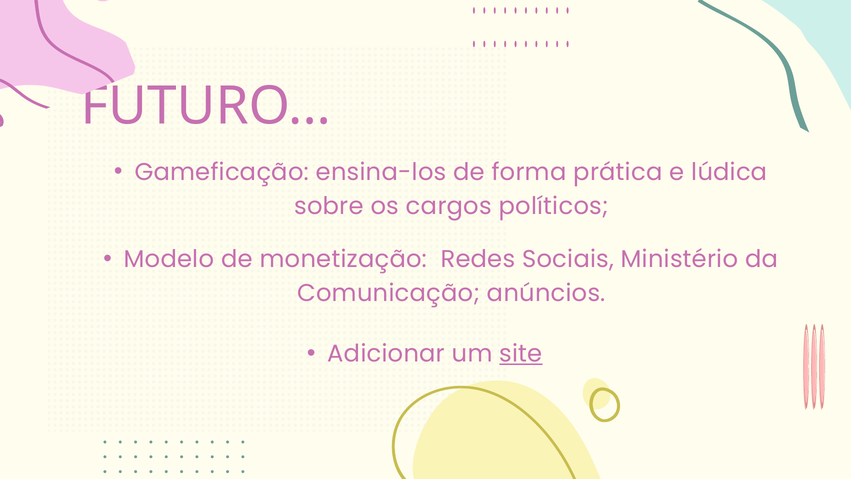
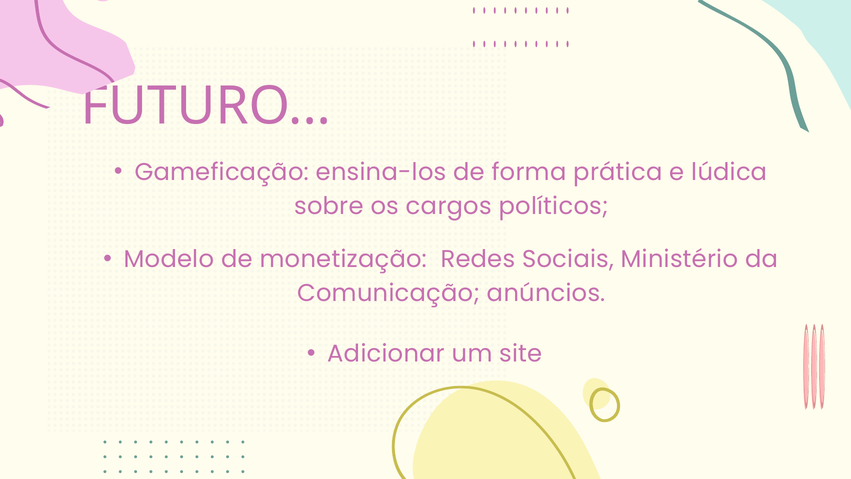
site underline: present -> none (521, 354)
